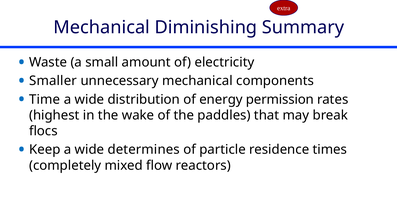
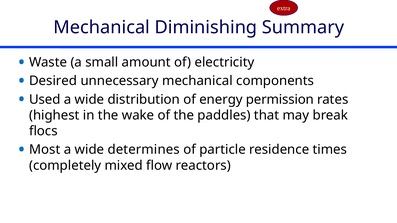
Smaller: Smaller -> Desired (53, 81)
Time: Time -> Used (45, 100)
Keep: Keep -> Most (45, 150)
